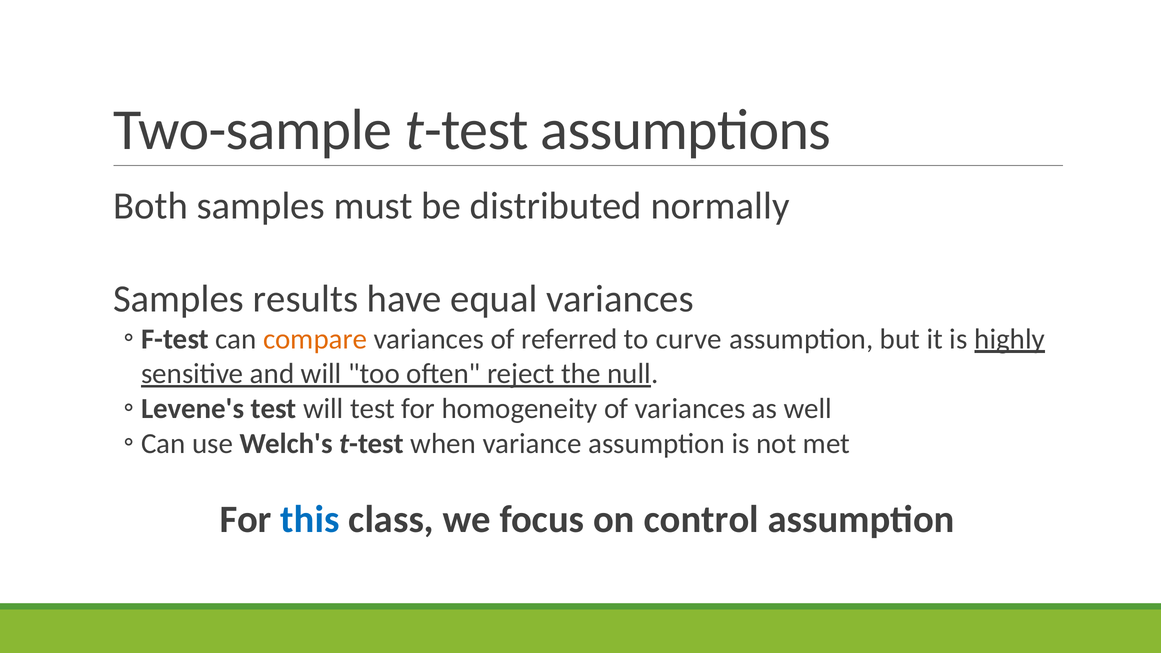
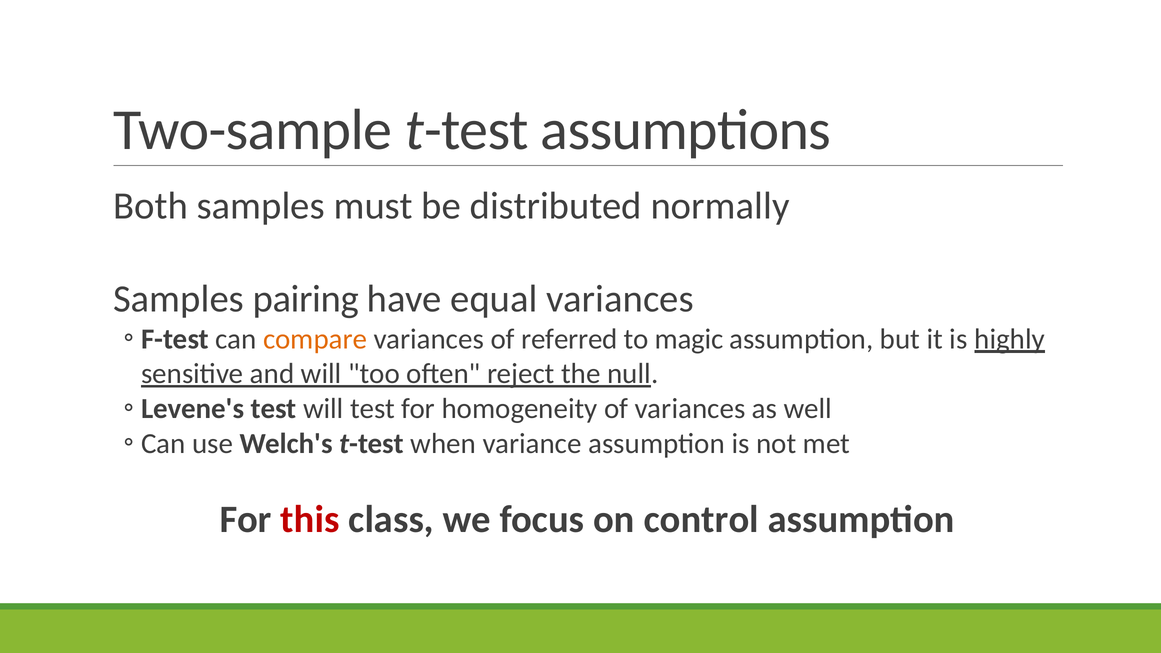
results: results -> pairing (306, 299)
curve: curve -> magic (689, 339)
this colour: blue -> red (310, 520)
